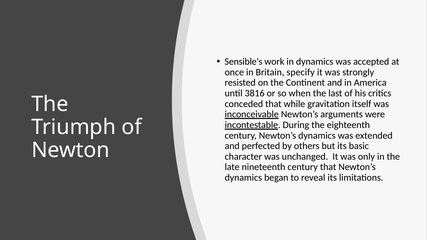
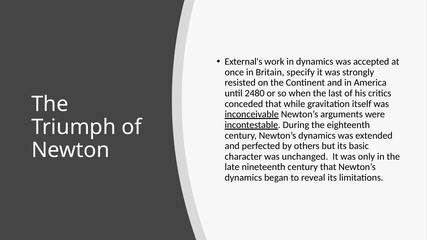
Sensible's: Sensible's -> External's (244, 62)
3816: 3816 -> 2480 (255, 93)
